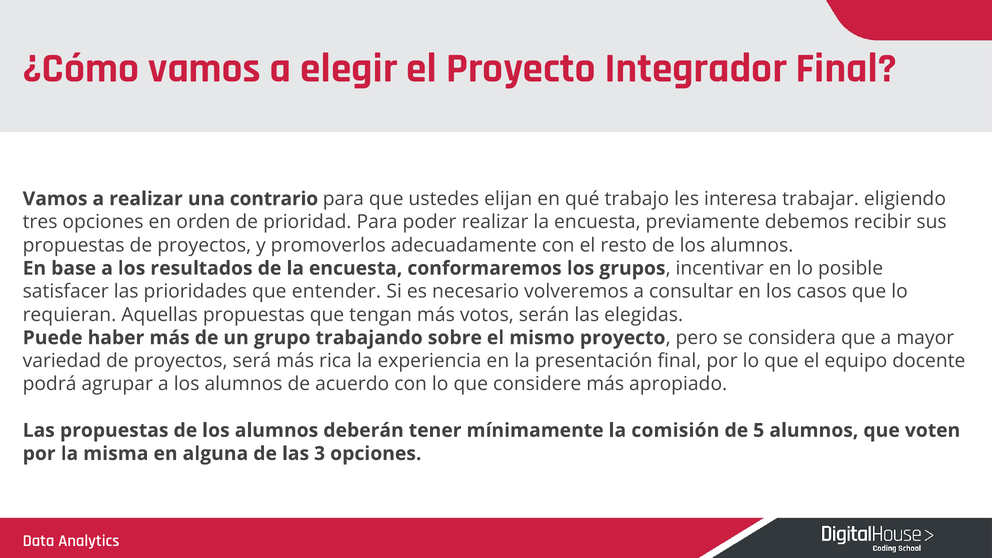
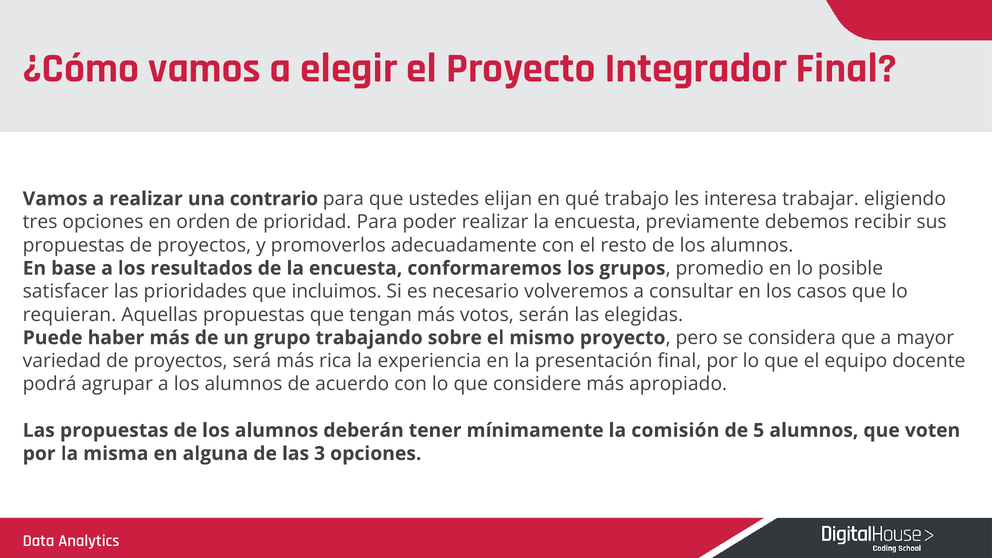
incentivar: incentivar -> promedio (720, 268)
entender: entender -> incluimos (337, 292)
